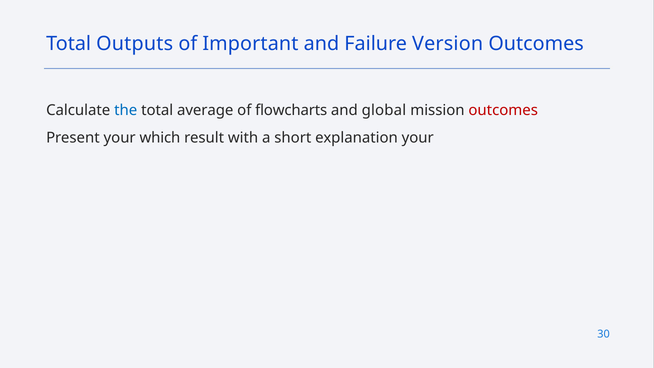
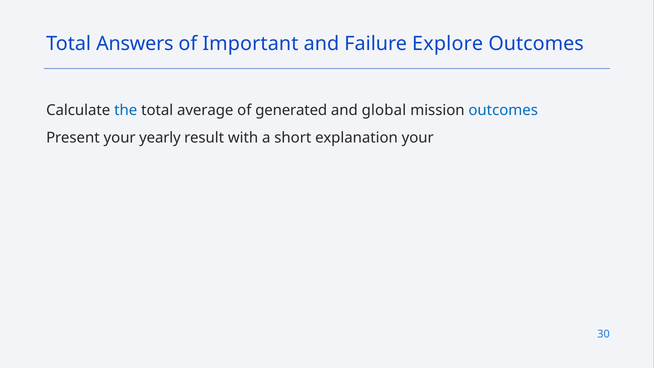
Outputs: Outputs -> Answers (135, 43)
Version: Version -> Explore (448, 43)
flowcharts: flowcharts -> generated (291, 110)
outcomes colour: red -> blue (503, 110)
which: which -> yearly (160, 138)
